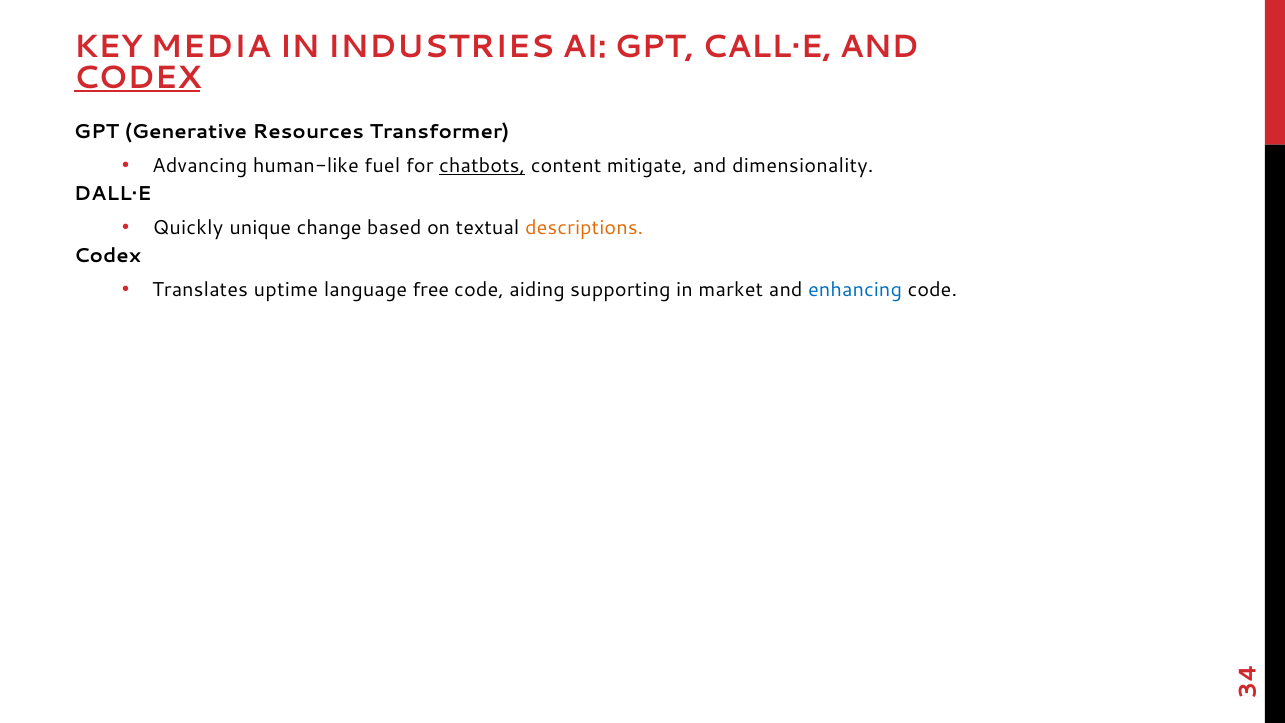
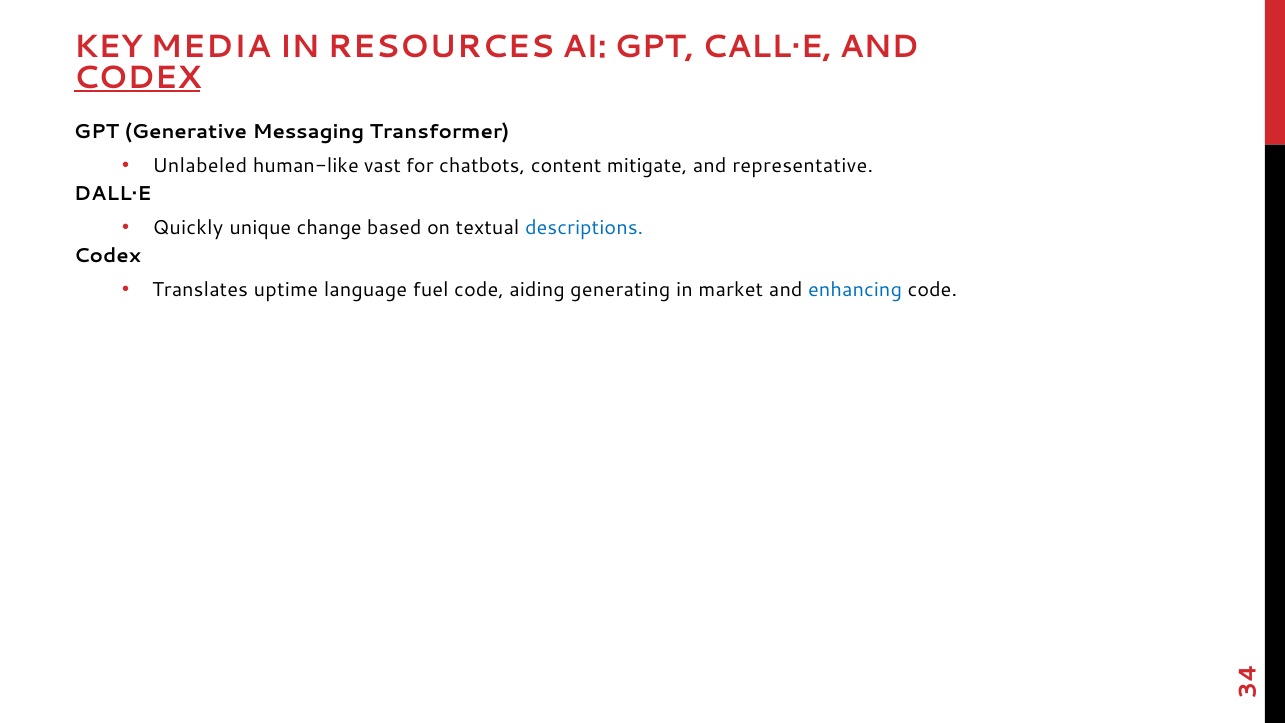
INDUSTRIES: INDUSTRIES -> RESOURCES (441, 47)
Resources: Resources -> Messaging (308, 131)
Advancing: Advancing -> Unlabeled (200, 166)
fuel: fuel -> vast (382, 166)
chatbots underline: present -> none (482, 166)
dimensionality: dimensionality -> representative (803, 166)
descriptions colour: orange -> blue (584, 228)
free: free -> fuel (431, 290)
supporting: supporting -> generating (620, 290)
